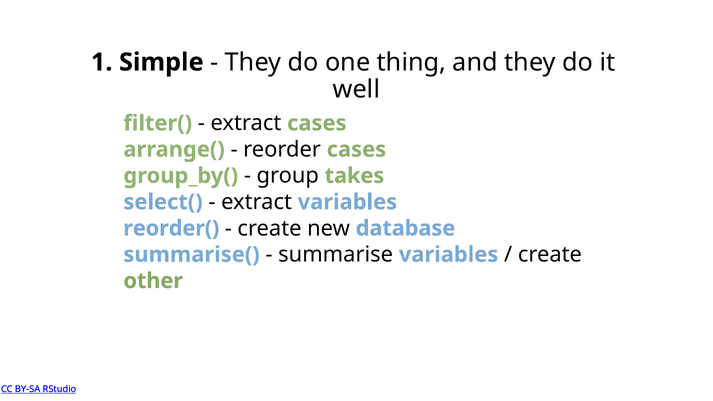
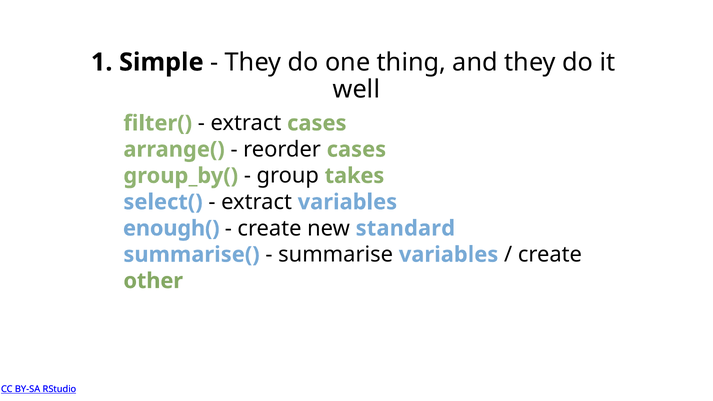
reorder(: reorder( -> enough( (171, 228)
database: database -> standard (405, 228)
